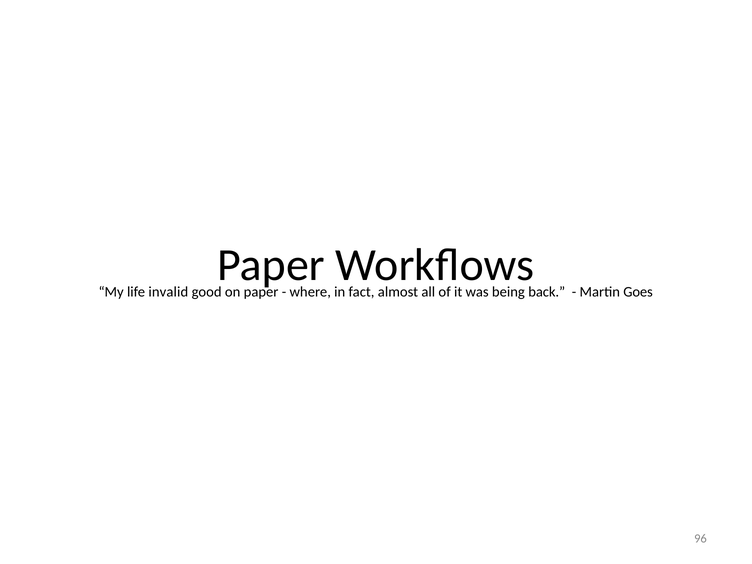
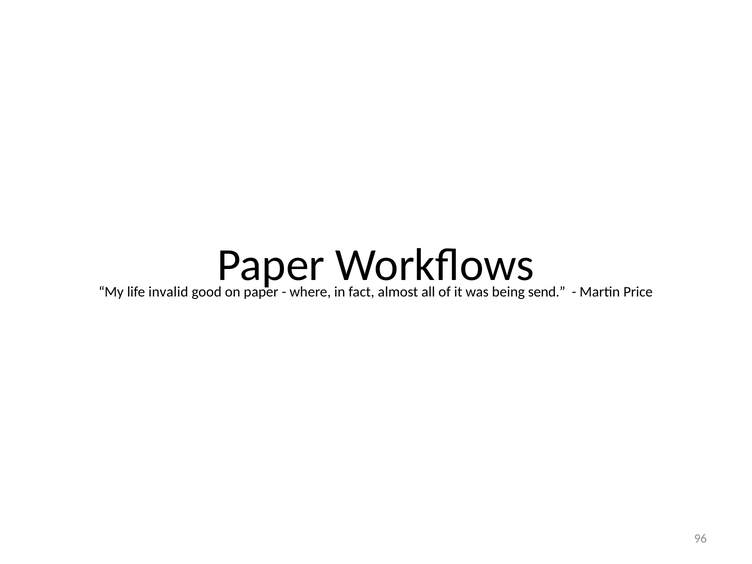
back: back -> send (547, 292)
Goes: Goes -> Price (638, 292)
